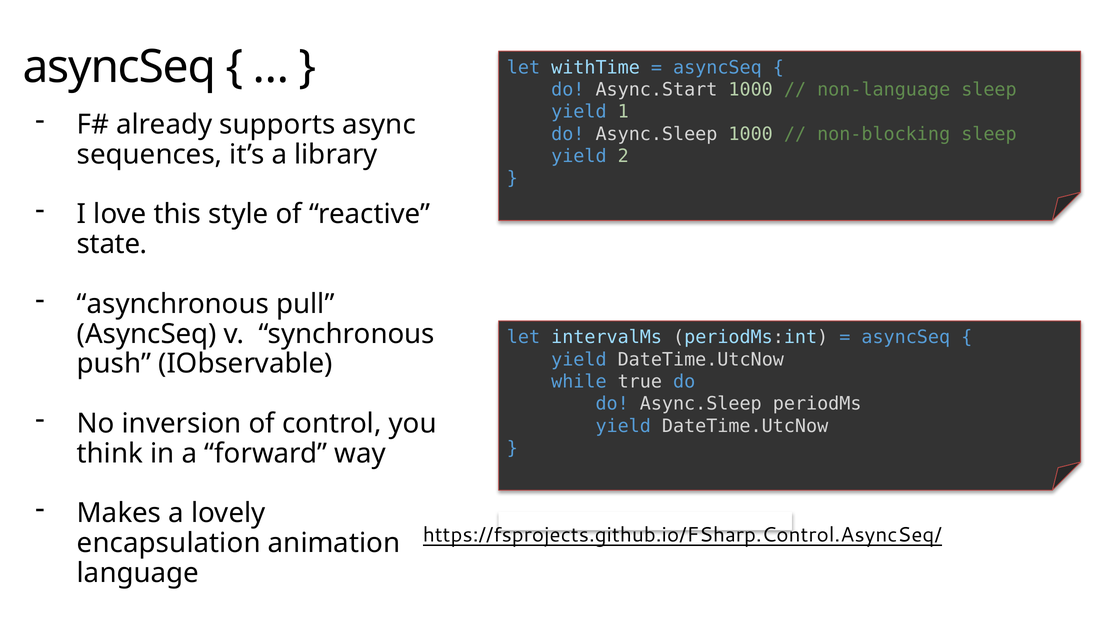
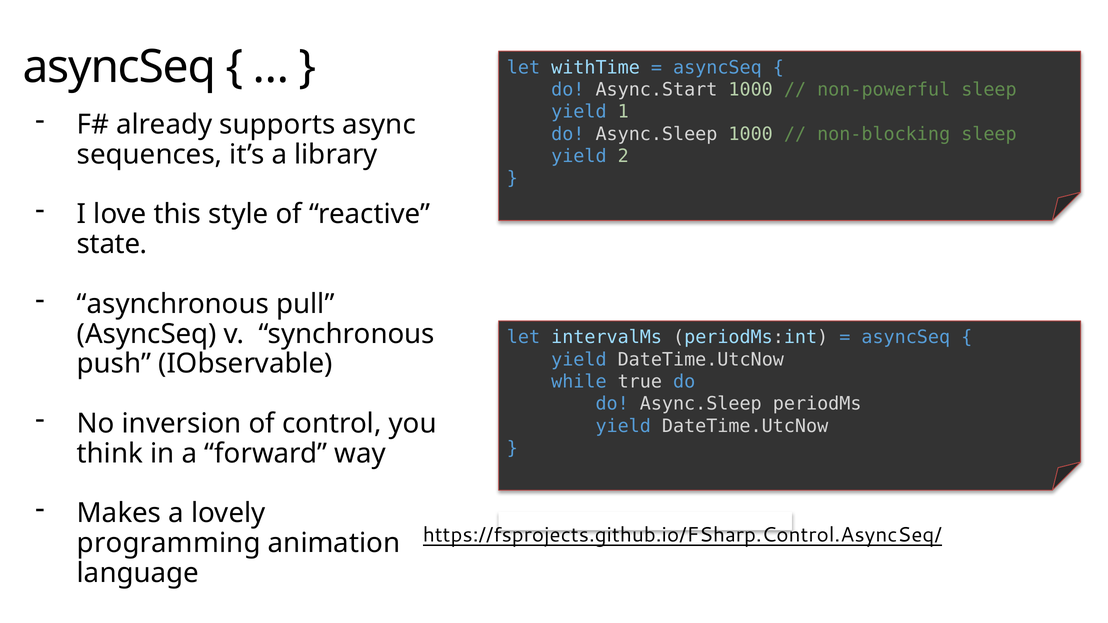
non-language: non-language -> non-powerful (884, 90)
encapsulation: encapsulation -> programming (169, 543)
